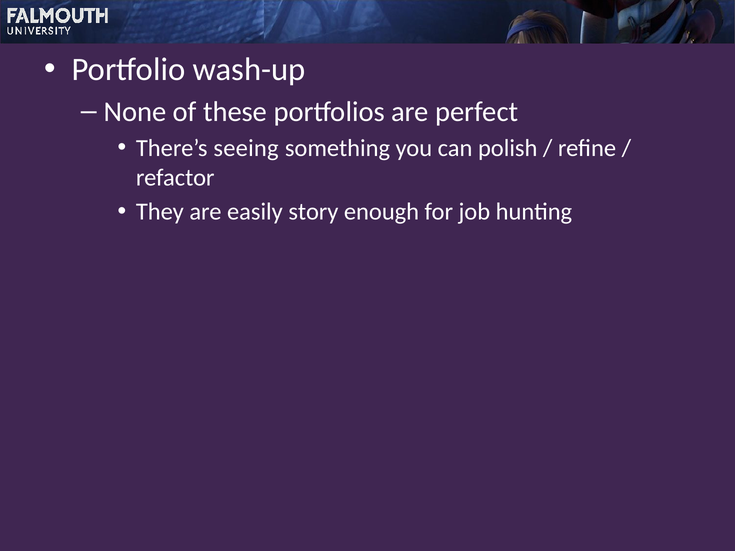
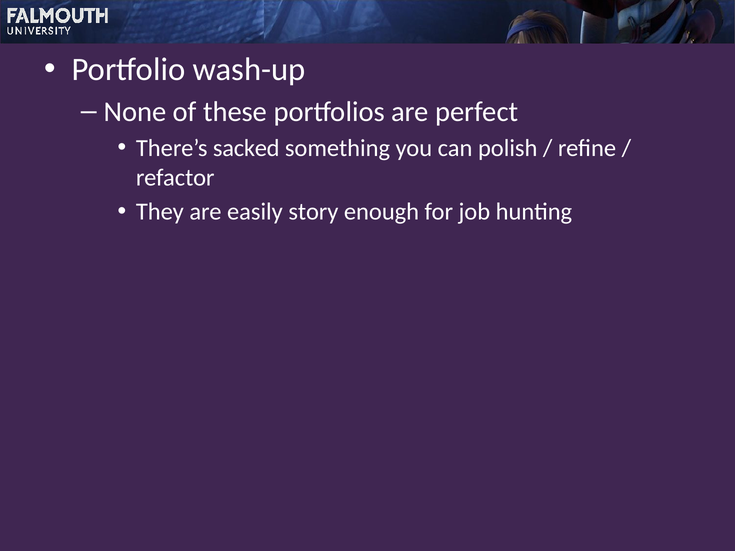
seeing: seeing -> sacked (246, 148)
